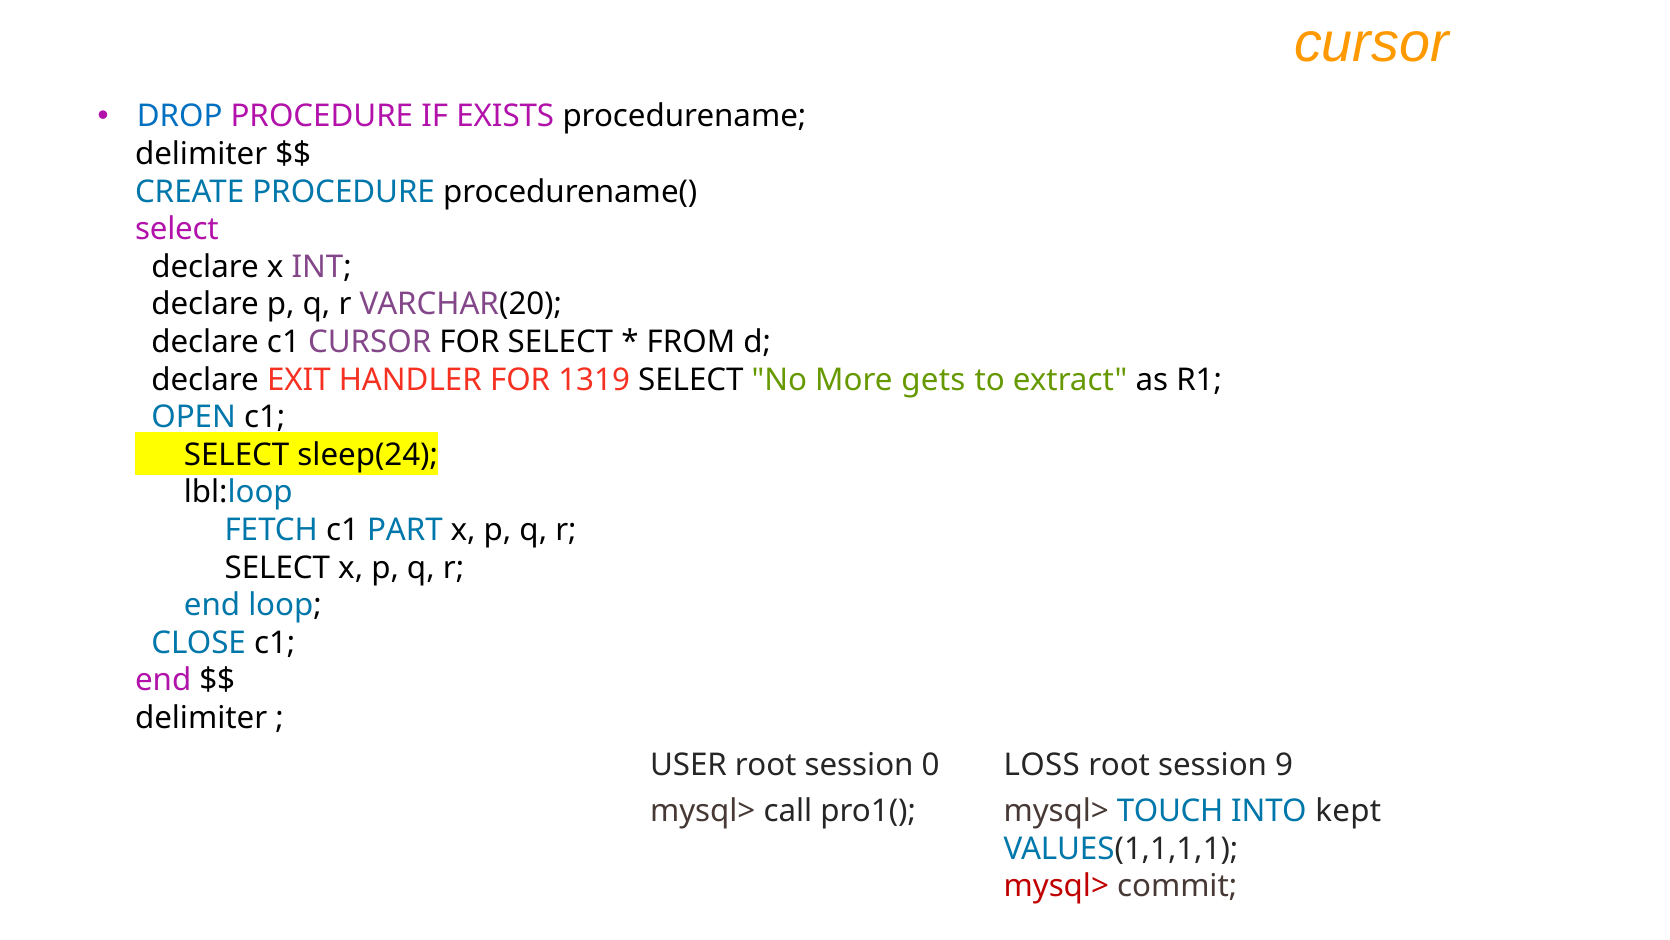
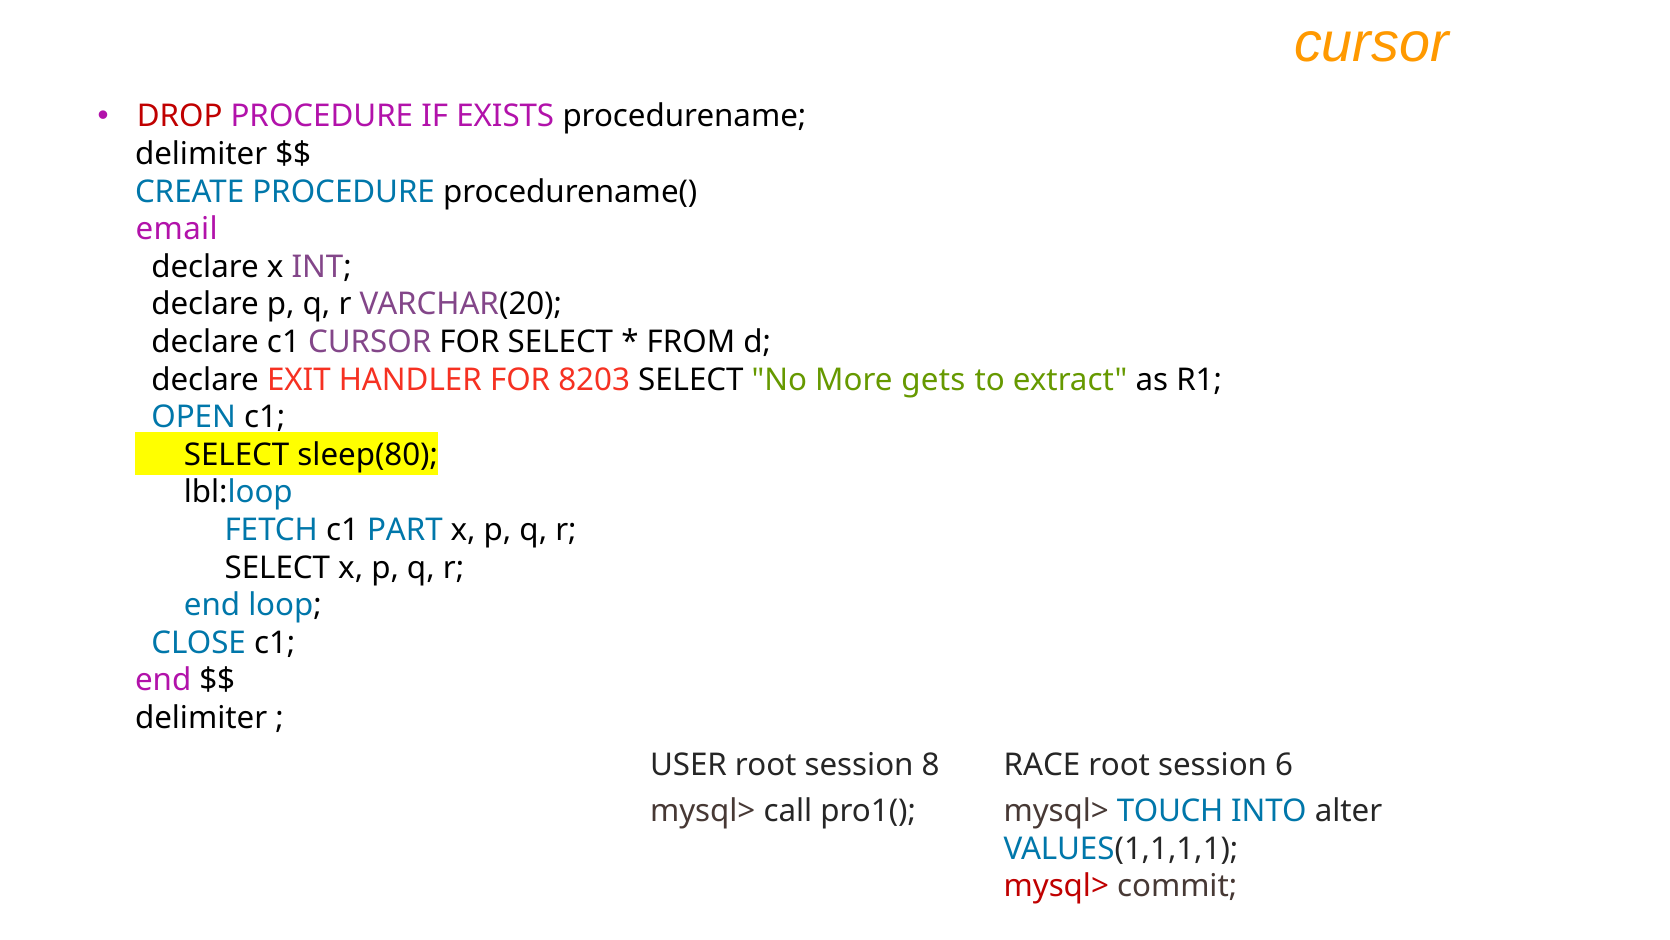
DROP colour: blue -> red (180, 117)
select: select -> email (177, 229)
1319: 1319 -> 8203 (594, 380)
sleep(24: sleep(24 -> sleep(80 (368, 455)
0: 0 -> 8 (931, 765)
LOSS: LOSS -> RACE (1042, 765)
9: 9 -> 6 (1284, 765)
kept: kept -> alter (1348, 811)
